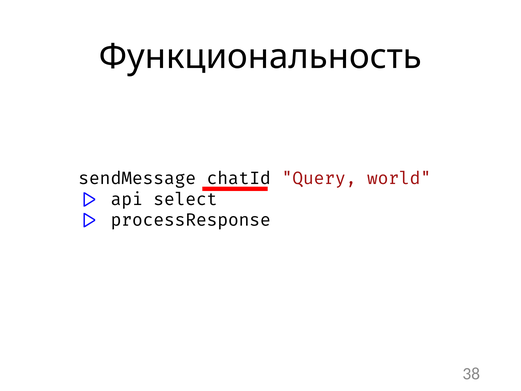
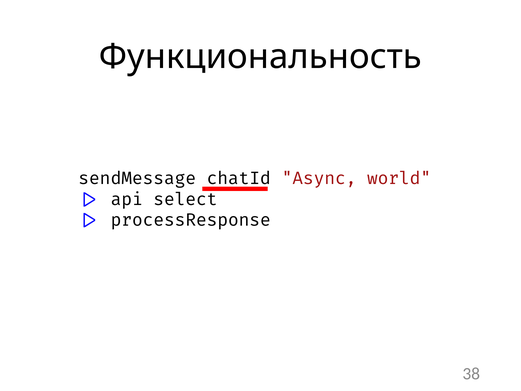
Query: Query -> Async (319, 178)
